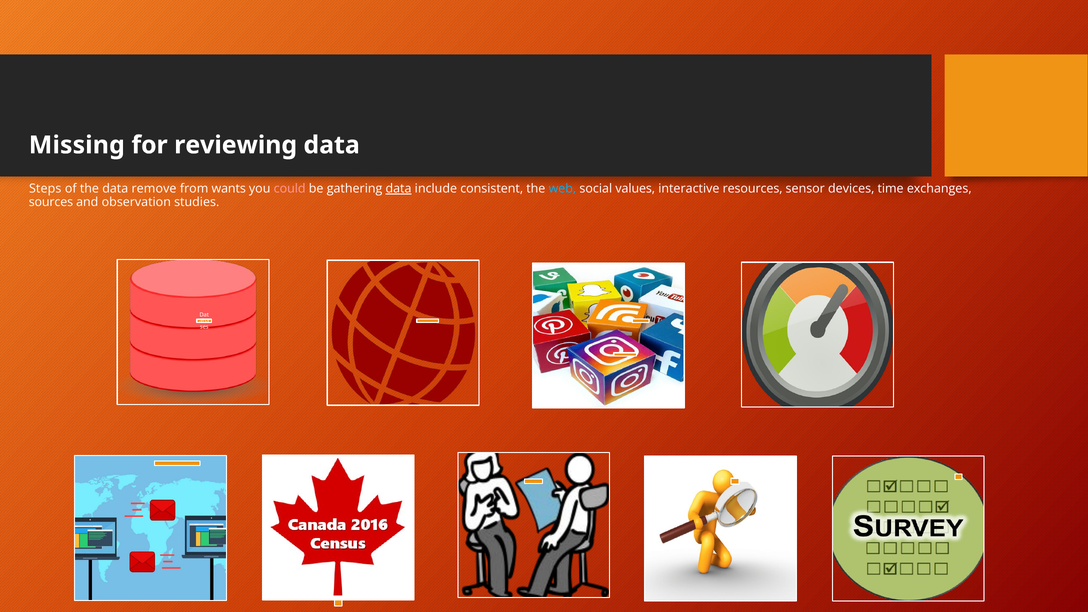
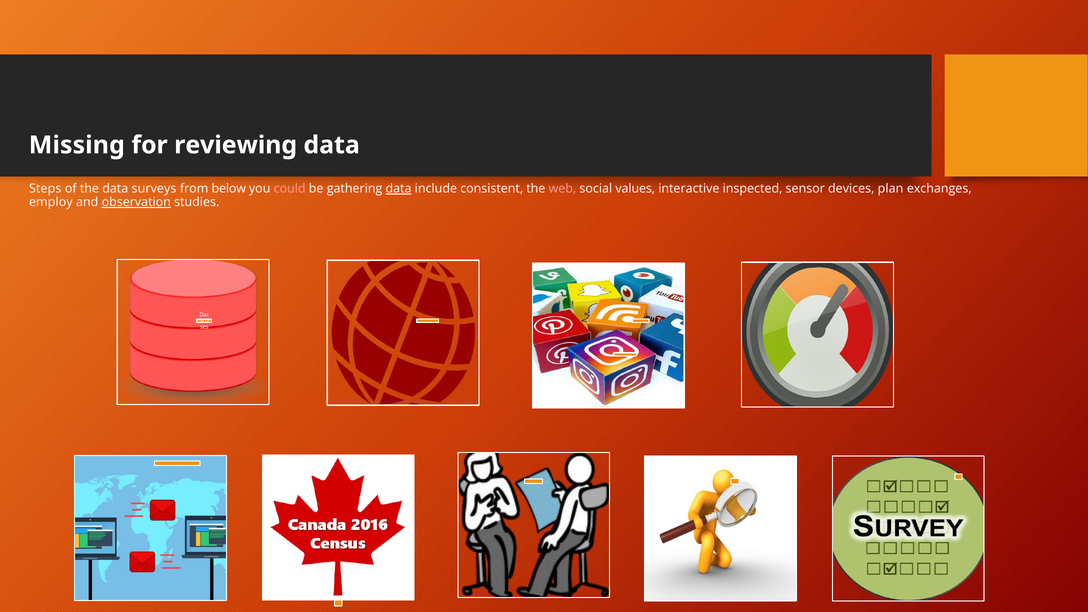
remove: remove -> surveys (154, 189)
wants: wants -> below (229, 189)
web colour: light blue -> pink (562, 189)
resources: resources -> inspected (753, 189)
time: time -> plan (891, 189)
sources: sources -> employ (51, 202)
observation underline: none -> present (136, 202)
